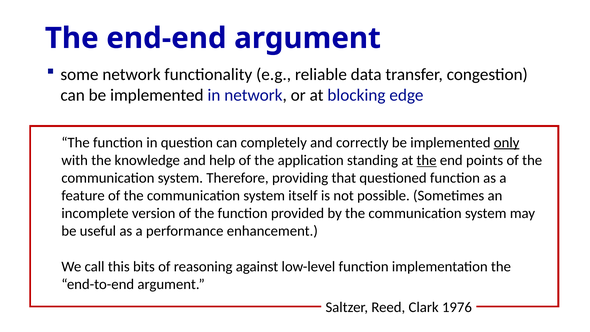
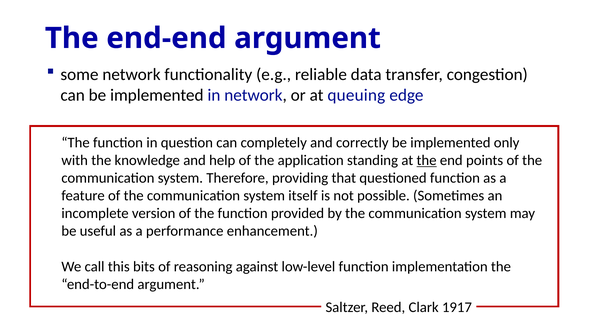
blocking: blocking -> queuing (356, 95)
only underline: present -> none (507, 143)
1976: 1976 -> 1917 (457, 307)
